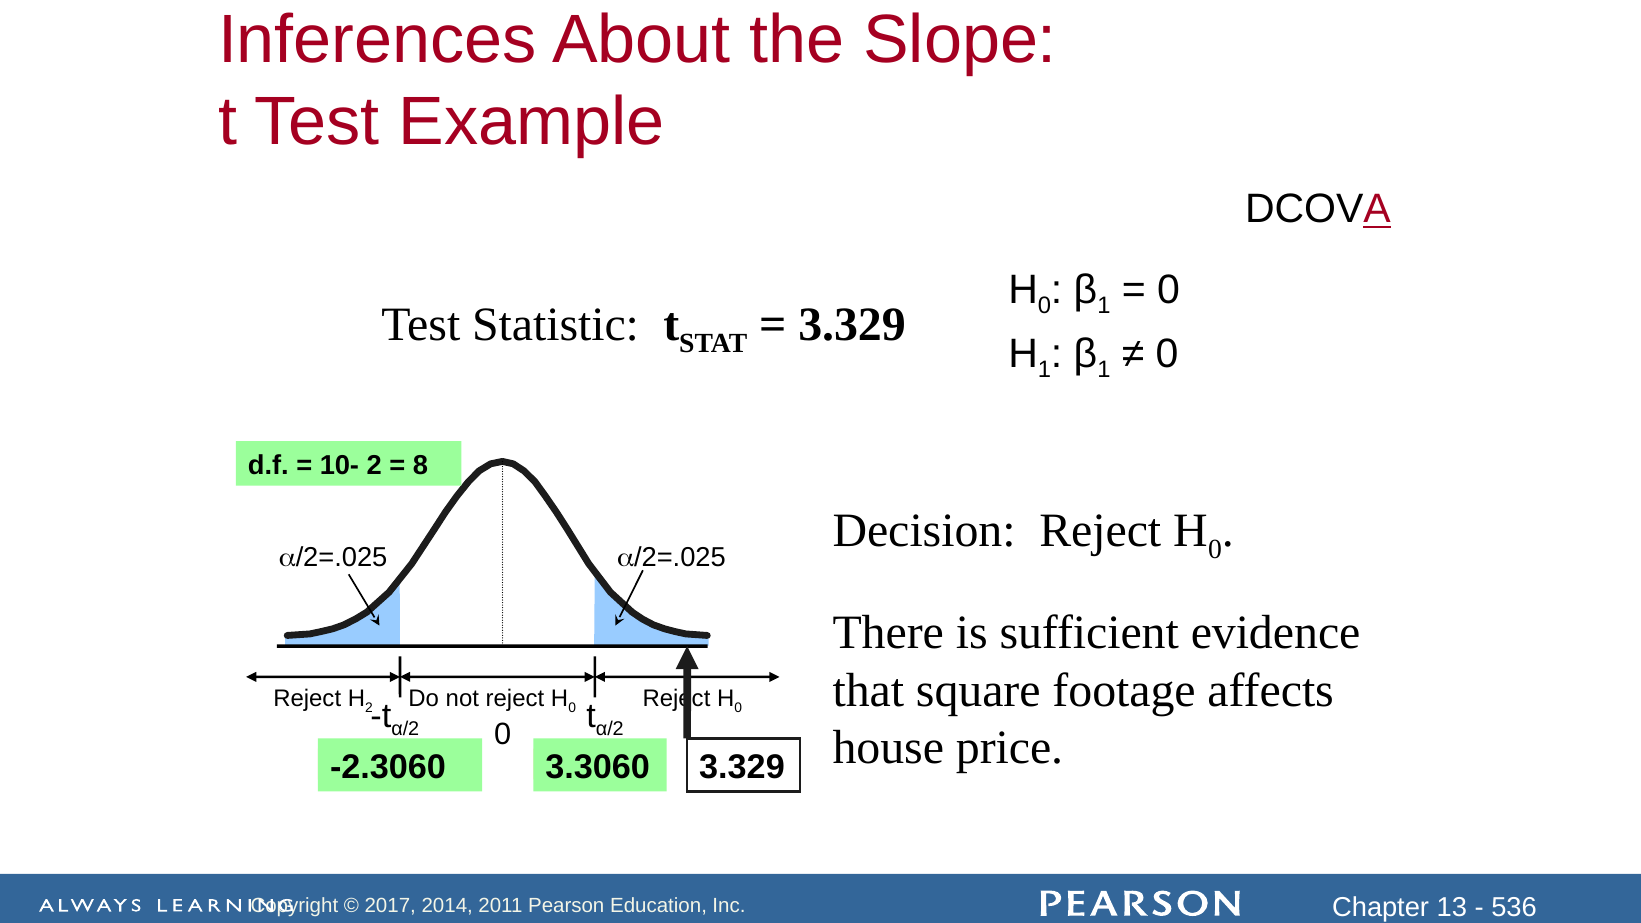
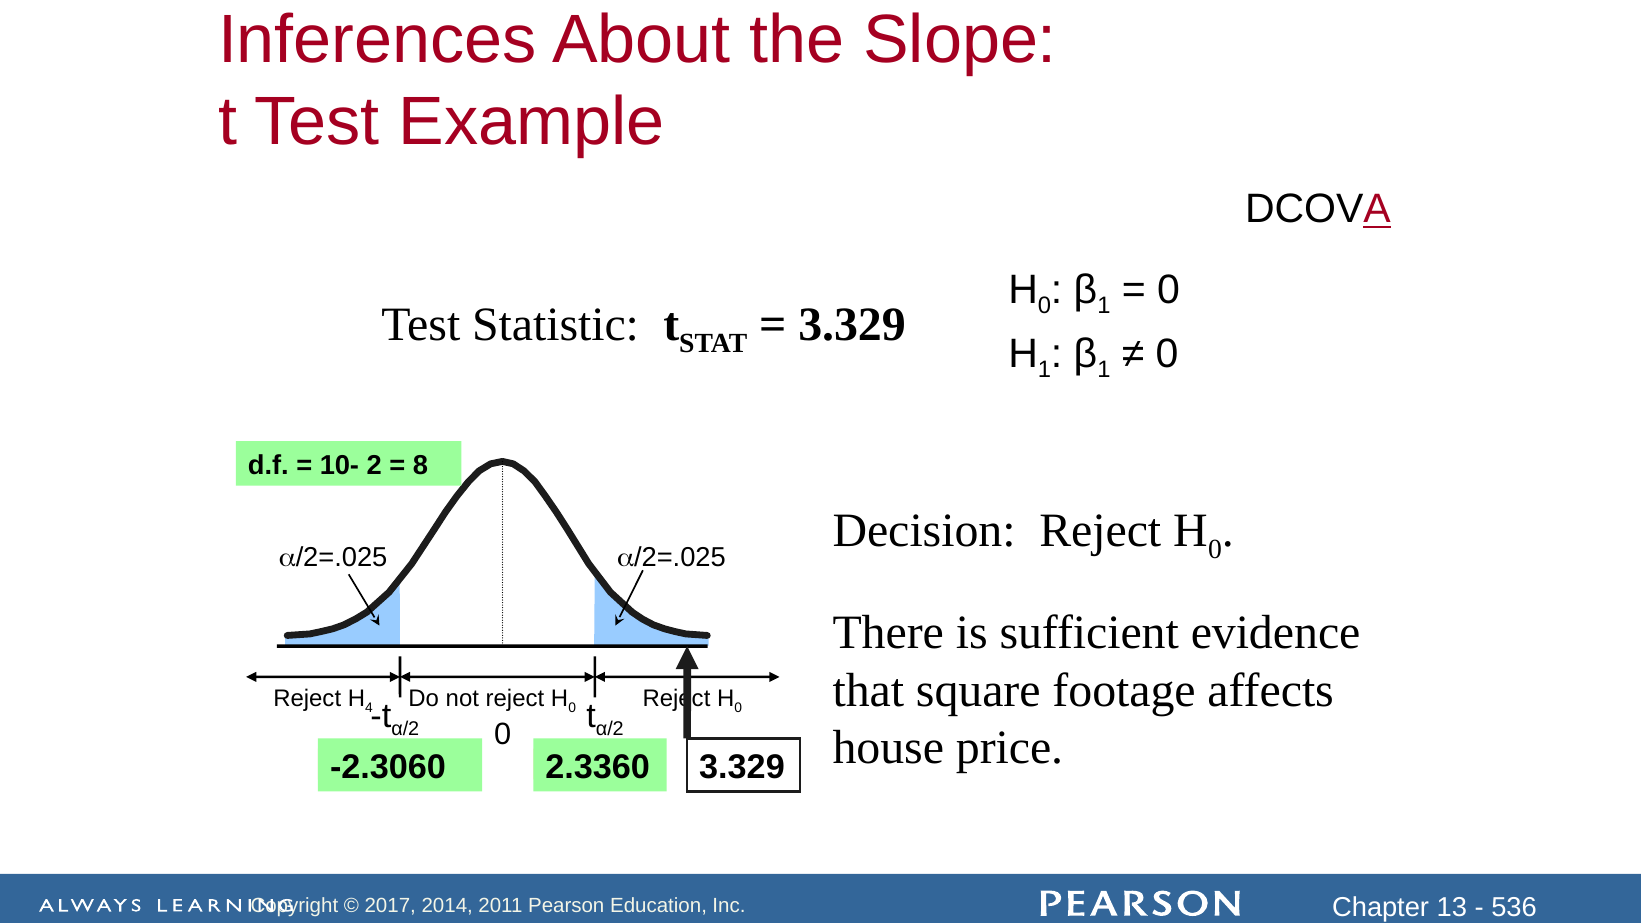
2: 2 -> 4 (369, 708)
3.3060: 3.3060 -> 2.3360 (598, 767)
